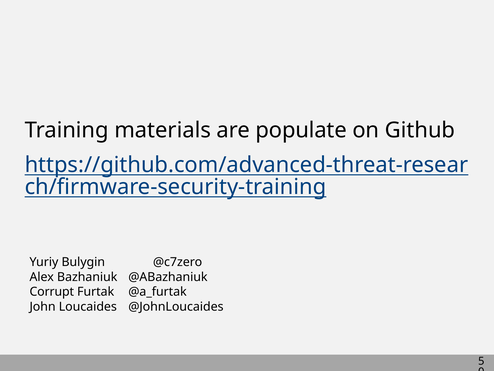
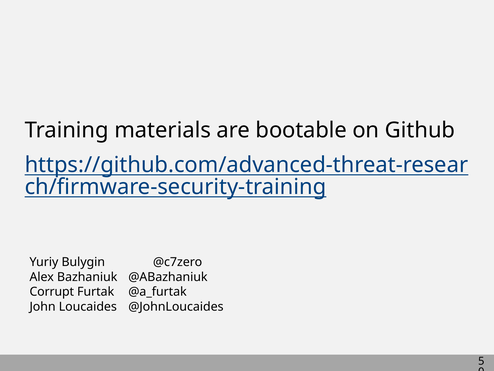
populate: populate -> bootable (301, 130)
